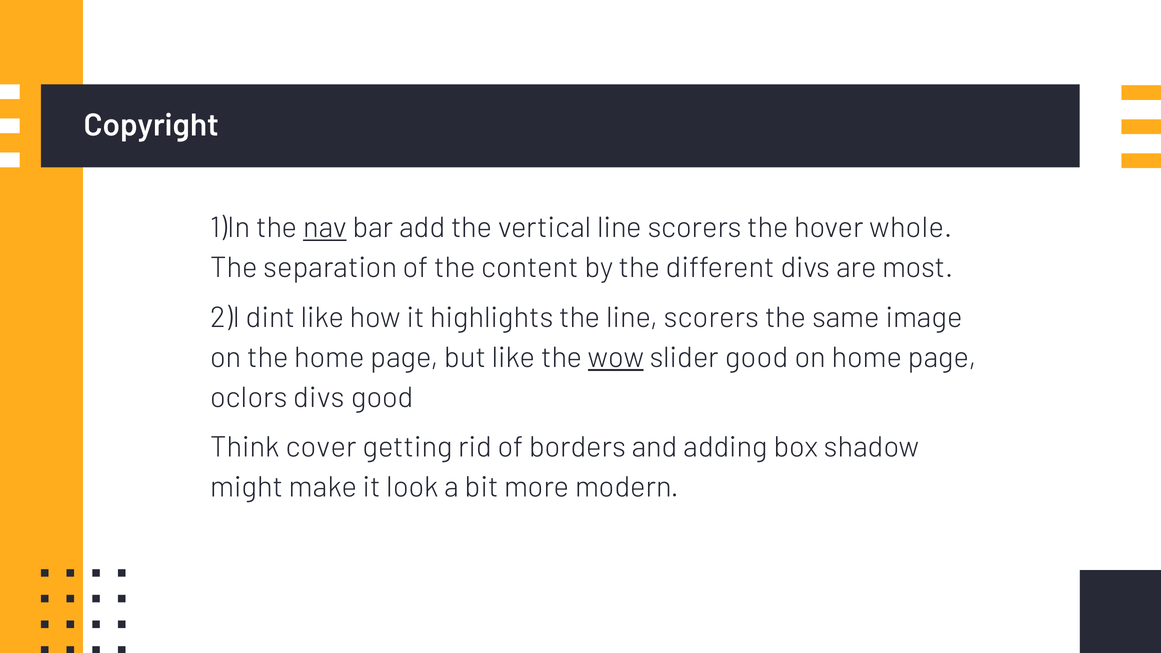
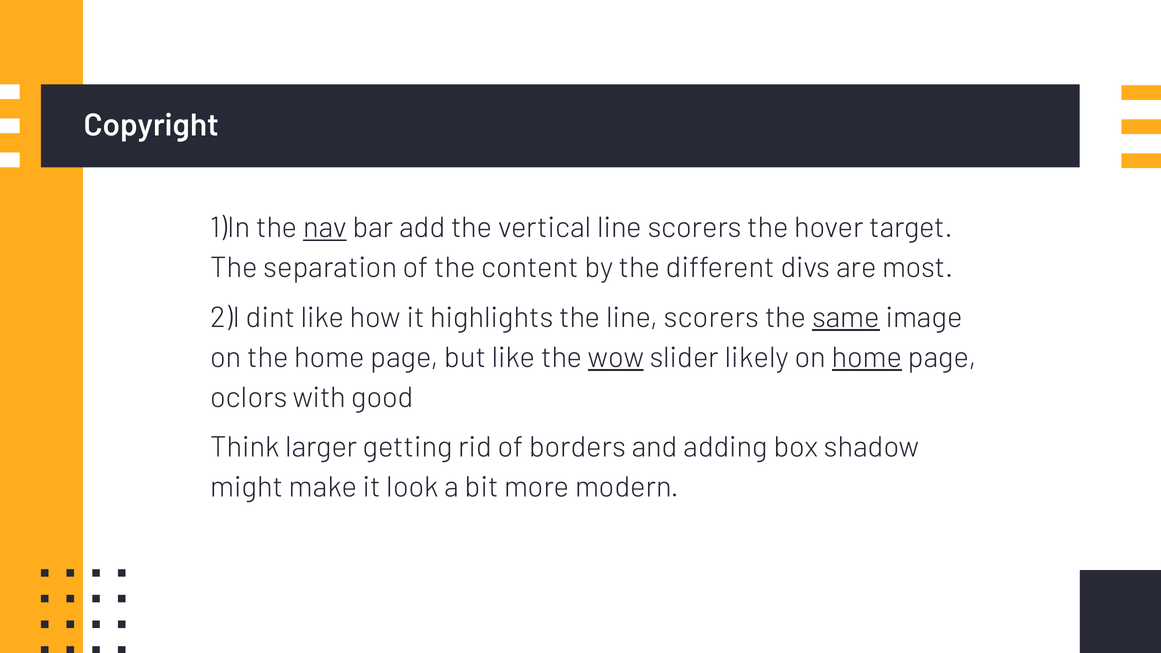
whole: whole -> target (911, 228)
same underline: none -> present (846, 318)
slider good: good -> likely (757, 358)
home underline: none -> present (867, 358)
oclors divs: divs -> with (319, 398)
cover: cover -> larger (321, 447)
